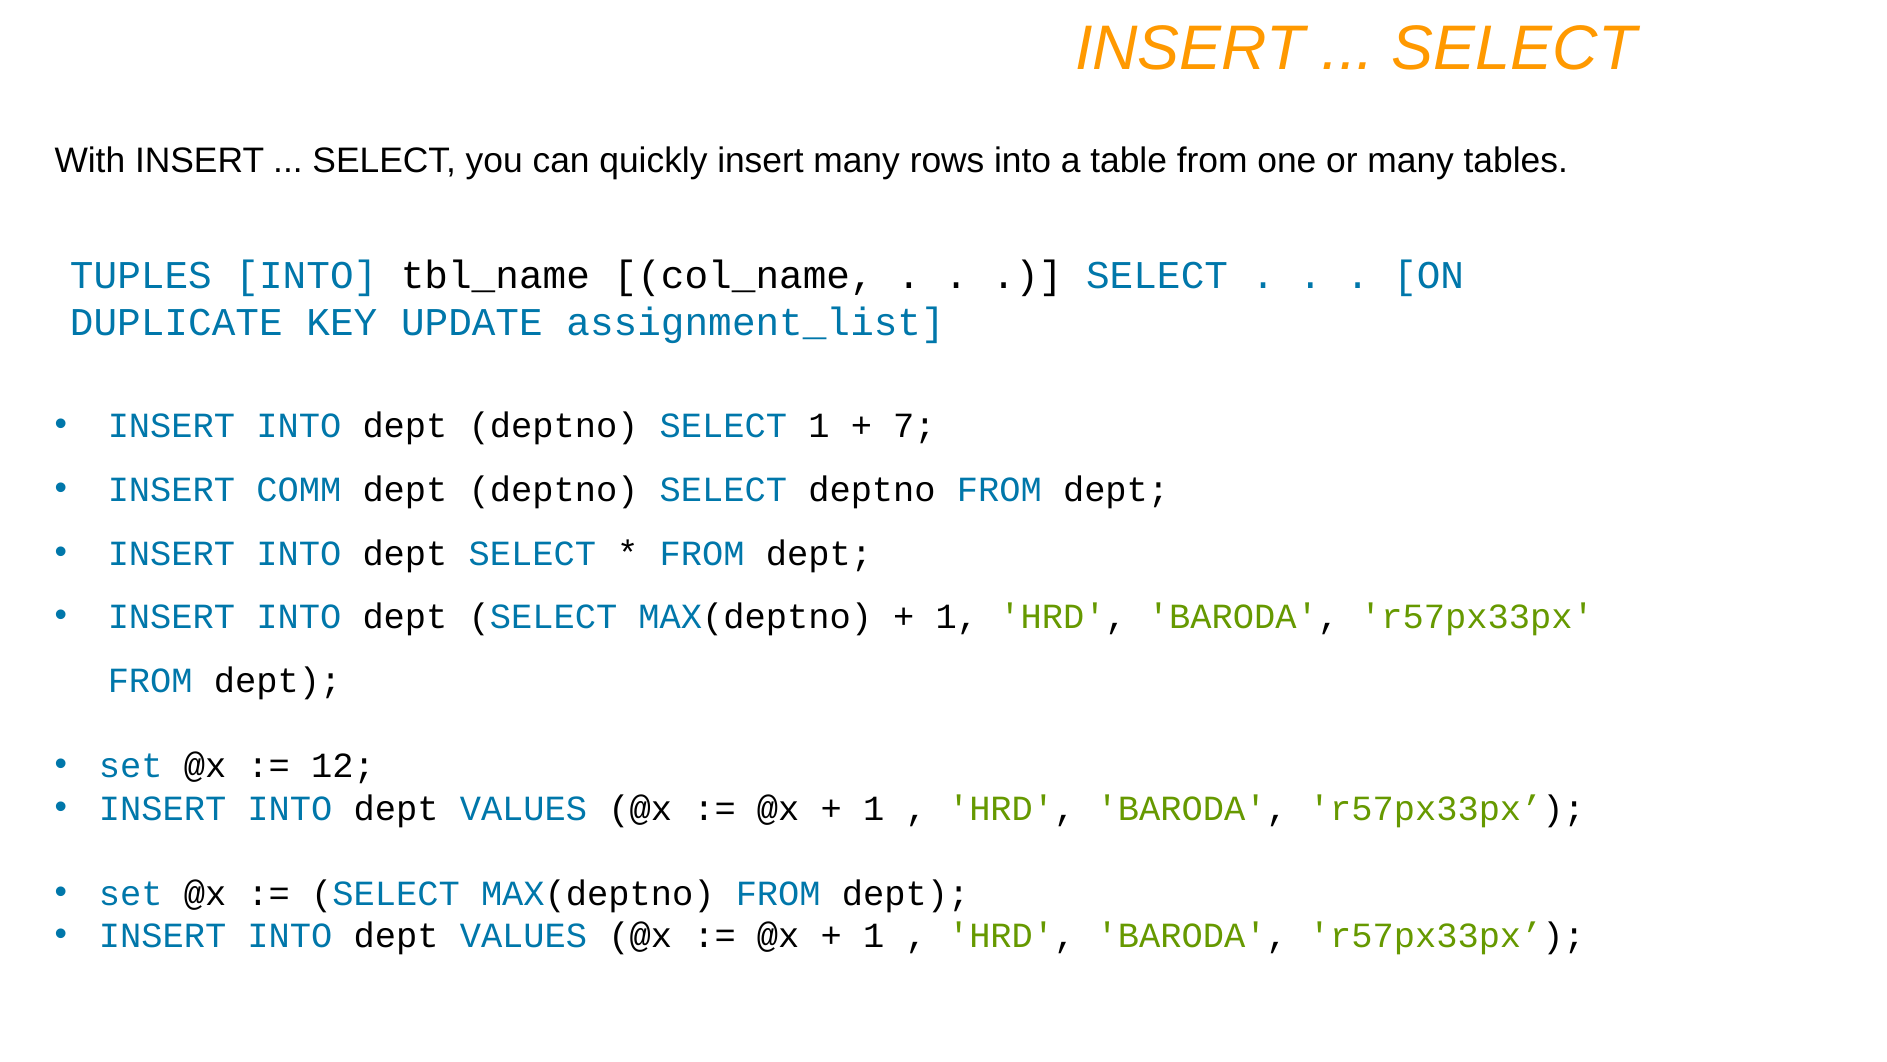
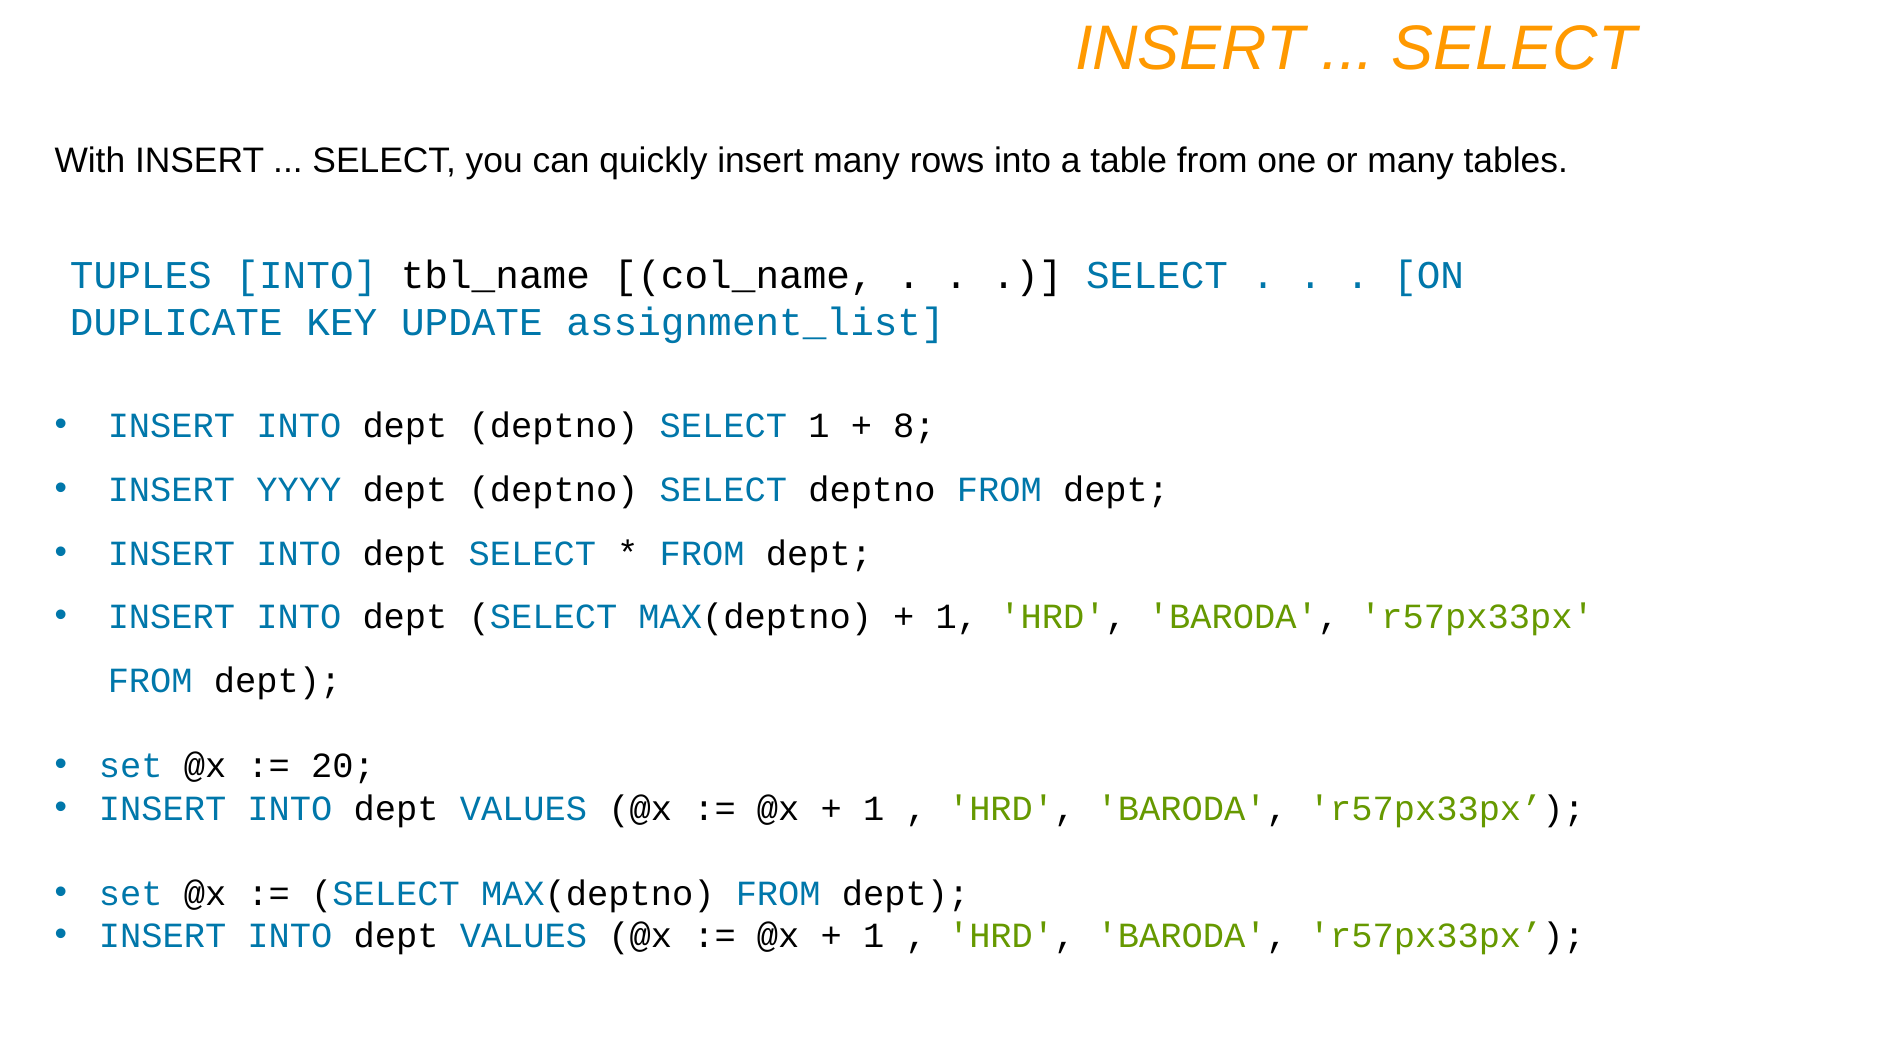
7: 7 -> 8 (914, 426)
COMM: COMM -> YYYY (299, 490)
12: 12 -> 20 (343, 765)
